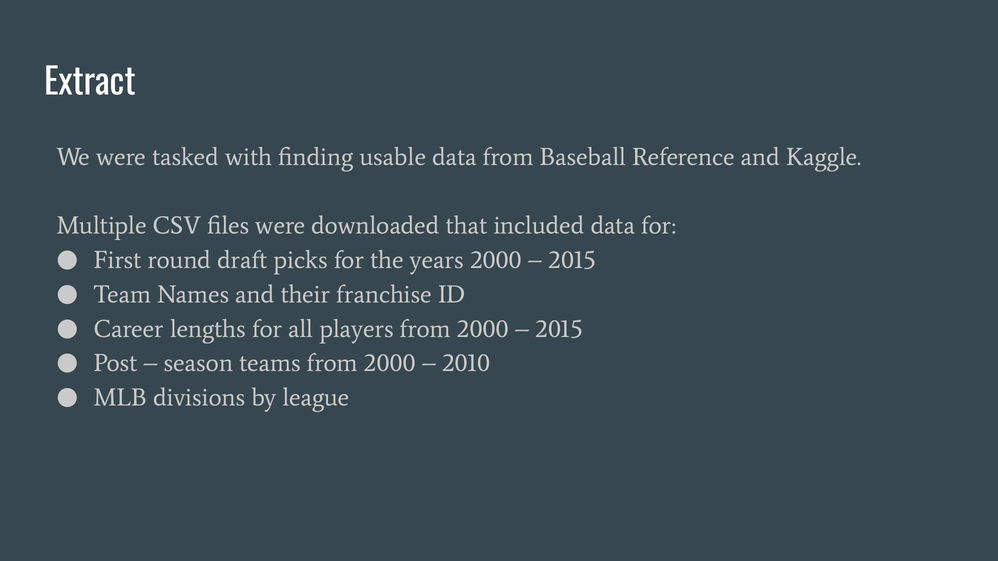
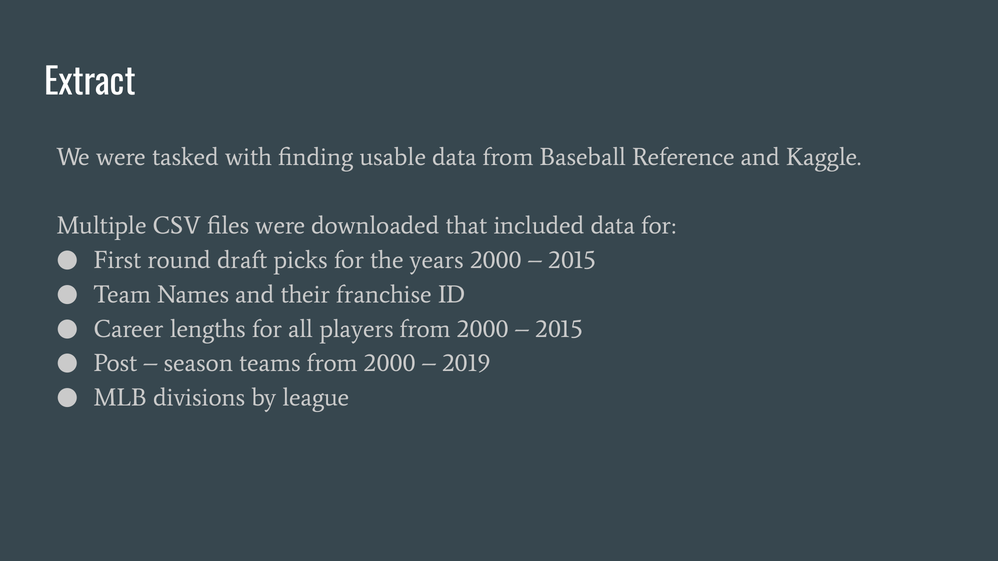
2010: 2010 -> 2019 (466, 363)
